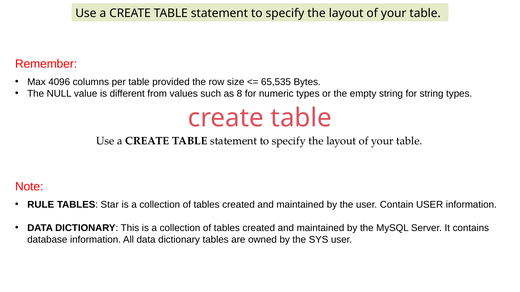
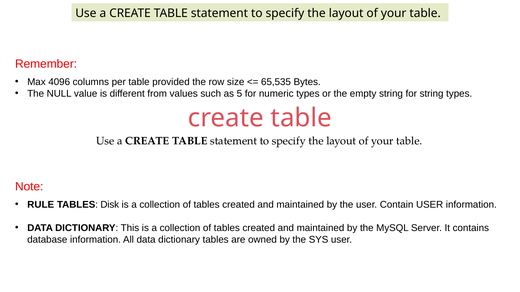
8: 8 -> 5 (239, 94)
Star: Star -> Disk (110, 205)
